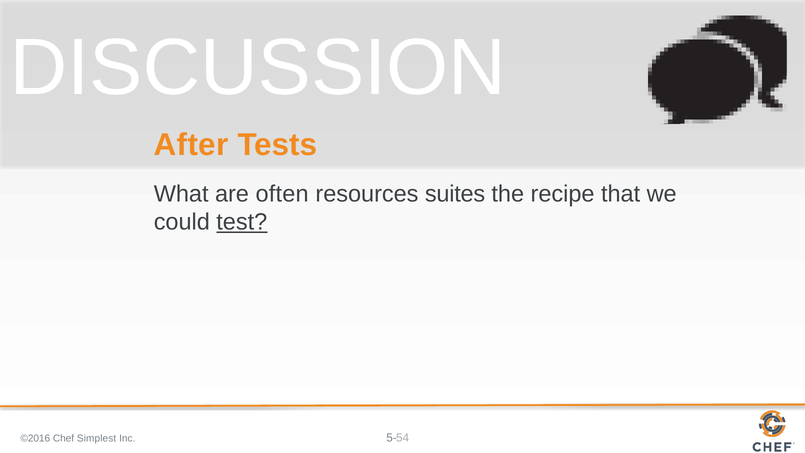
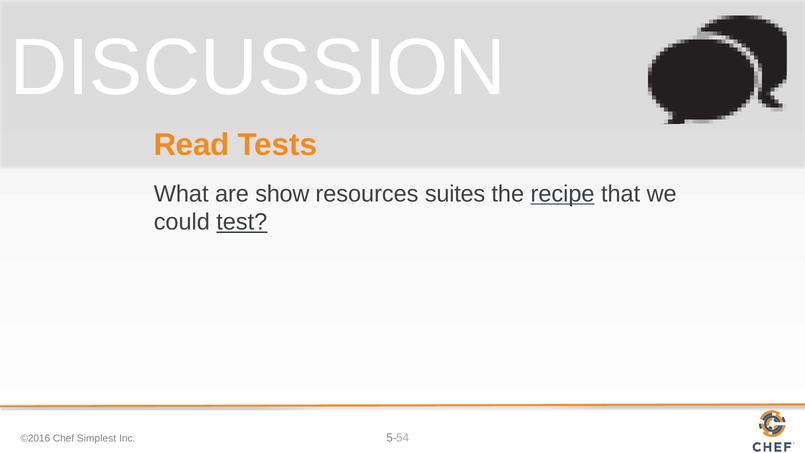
After: After -> Read (191, 145)
often: often -> show (282, 194)
recipe underline: none -> present (563, 194)
